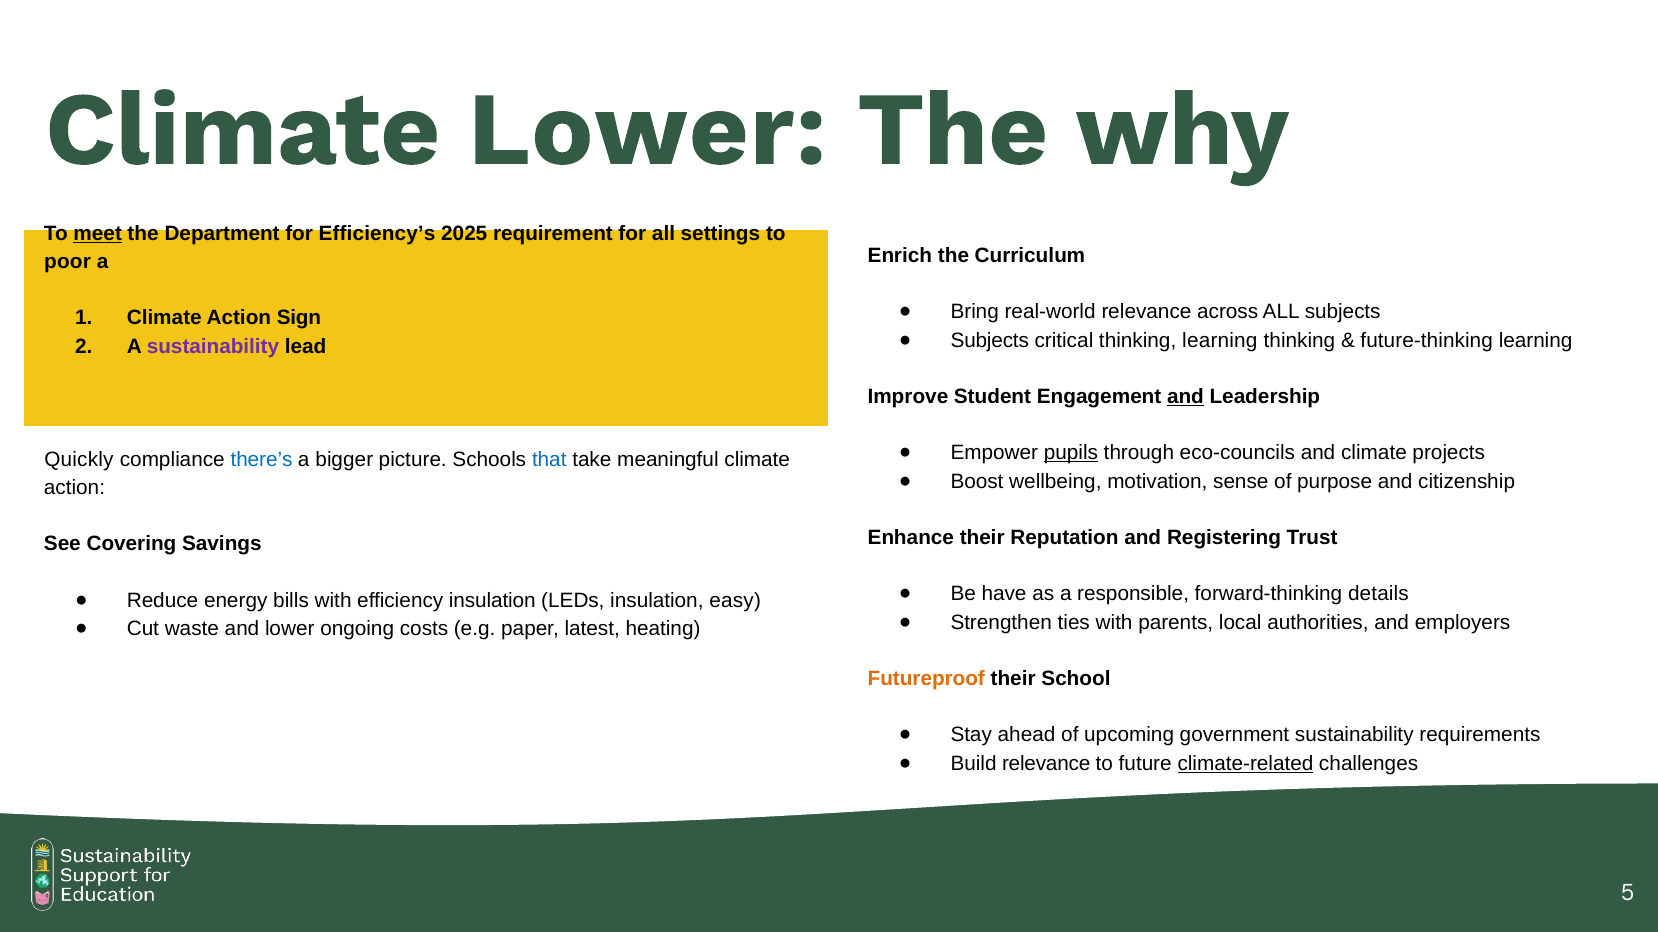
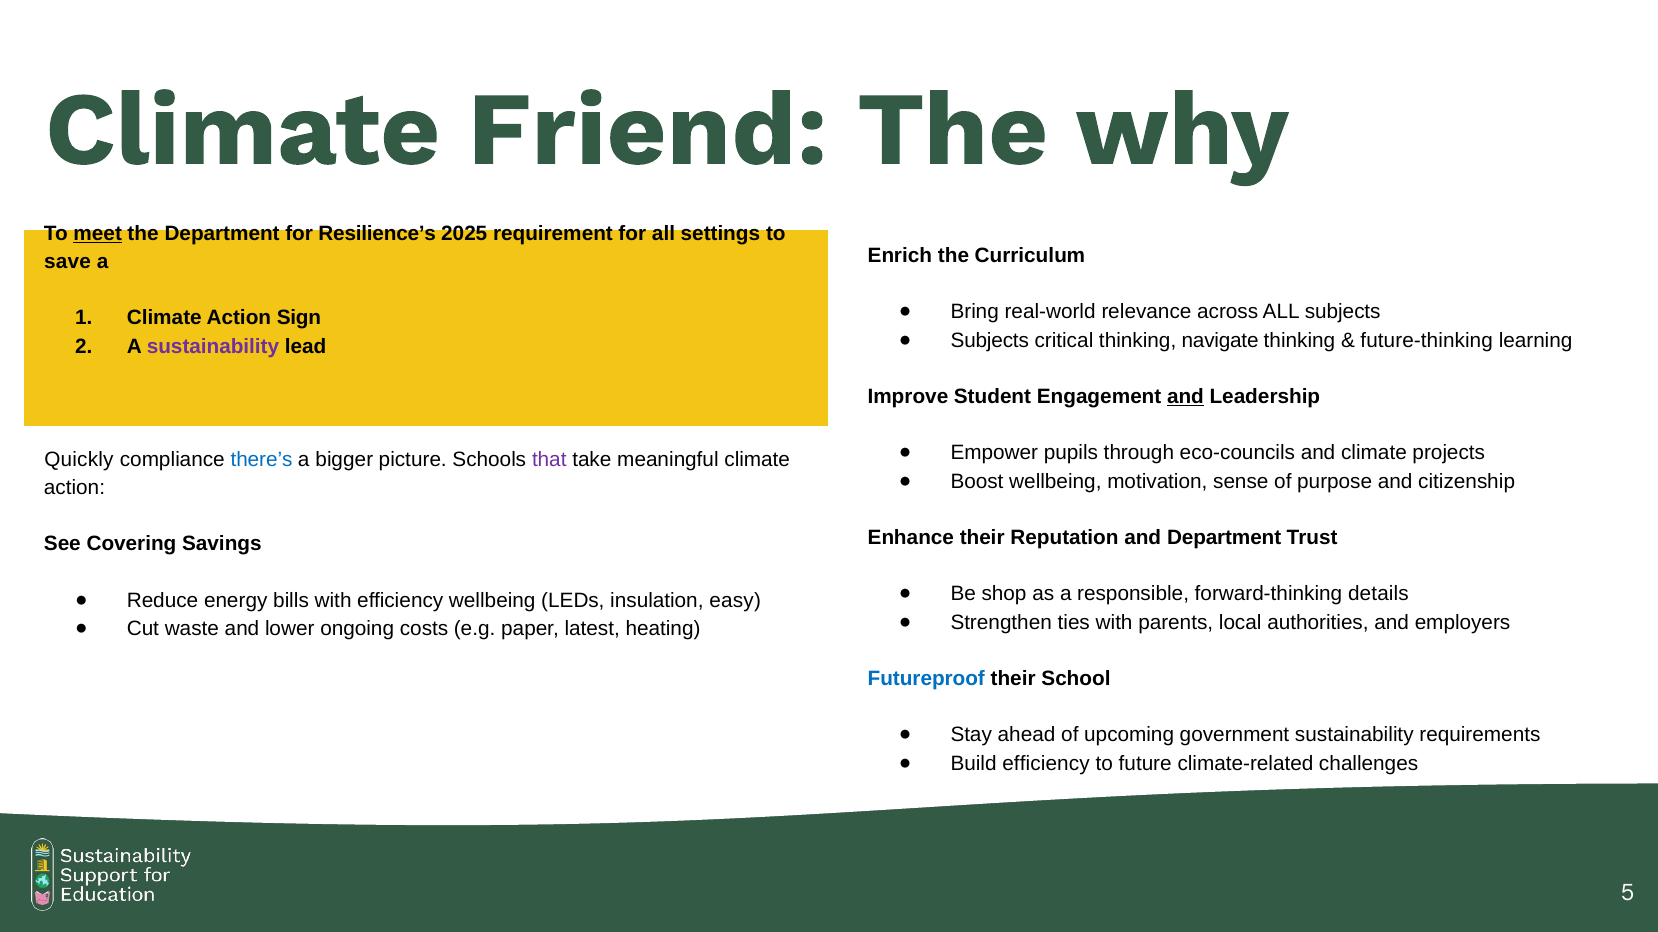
Climate Lower: Lower -> Friend (648, 130)
Efficiency’s: Efficiency’s -> Resilience’s (377, 233)
poor: poor -> save (67, 262)
thinking learning: learning -> navigate (1220, 341)
pupils underline: present -> none (1071, 453)
that colour: blue -> purple (549, 460)
and Registering: Registering -> Department (1224, 538)
have: have -> shop (1004, 594)
efficiency insulation: insulation -> wellbeing (492, 601)
Futureproof colour: orange -> blue (926, 679)
Build relevance: relevance -> efficiency (1046, 764)
climate-related underline: present -> none (1245, 764)
